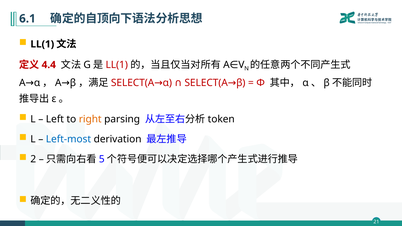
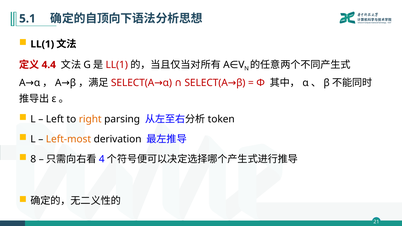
6.1: 6.1 -> 5.1 (27, 19)
Left-most colour: blue -> orange (68, 139)
2: 2 -> 8 (33, 159)
5: 5 -> 4 (102, 159)
